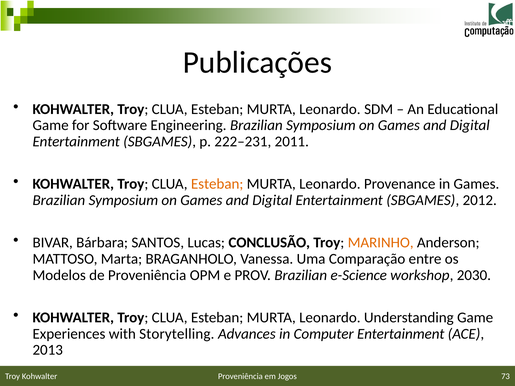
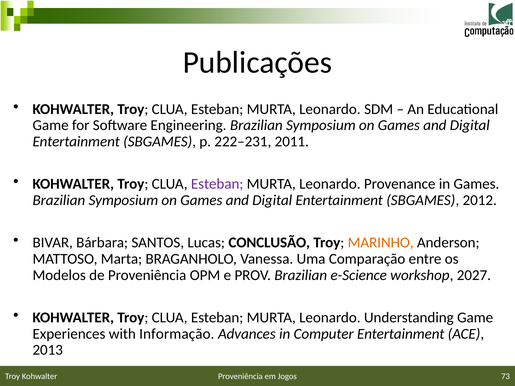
Esteban colour: orange -> purple (217, 184)
2030: 2030 -> 2027 (474, 275)
Storytelling: Storytelling -> Informação (177, 334)
